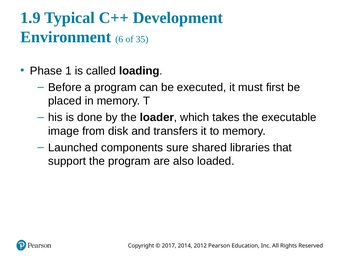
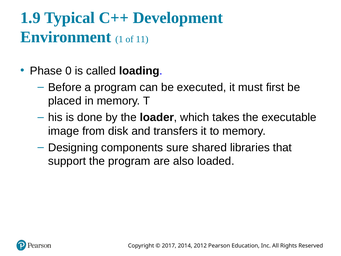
6: 6 -> 1 (119, 39)
35: 35 -> 11 (142, 39)
1: 1 -> 0 (69, 71)
Launched: Launched -> Designing (73, 147)
